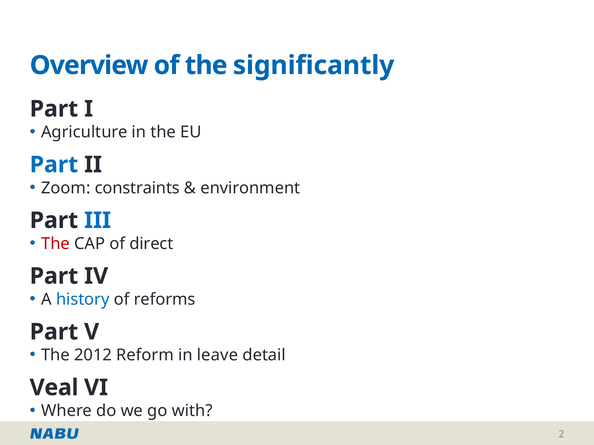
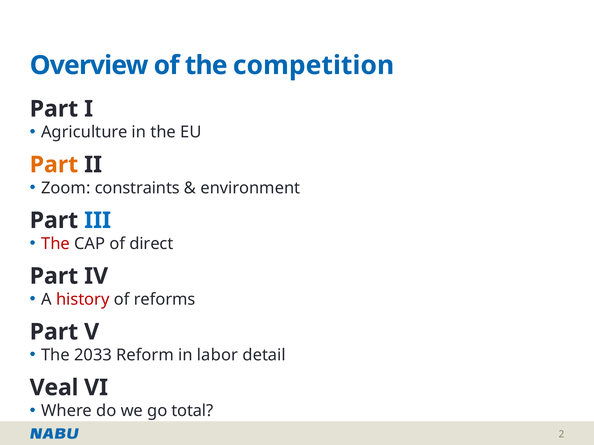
significantly: significantly -> competition (314, 65)
Part colour: blue -> orange (54, 165)
history colour: blue -> red (83, 300)
2012: 2012 -> 2033 (93, 356)
leave: leave -> labor (217, 356)
with: with -> total (192, 411)
